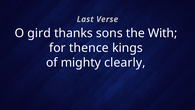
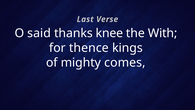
gird: gird -> said (39, 33)
sons: sons -> knee (109, 33)
clearly: clearly -> comes (125, 62)
